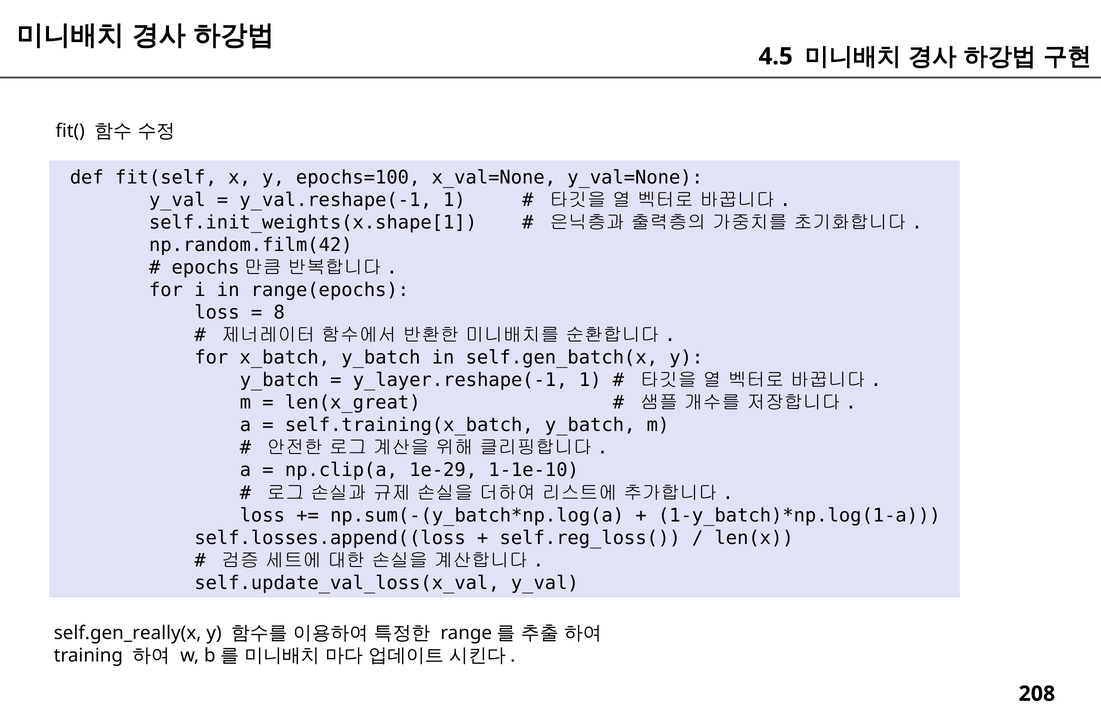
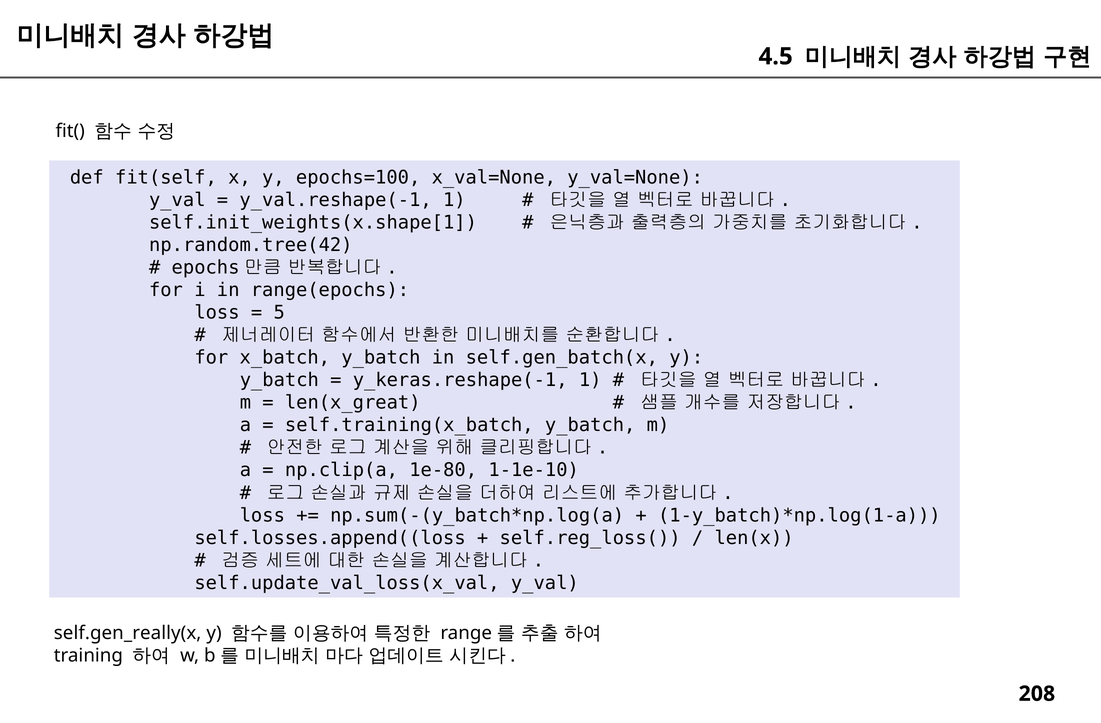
np.random.film(42: np.random.film(42 -> np.random.tree(42 (251, 245)
8: 8 -> 5 (279, 313)
y_layer.reshape(-1: y_layer.reshape(-1 -> y_keras.reshape(-1 (460, 380)
1e-29: 1e-29 -> 1e-80 (443, 470)
